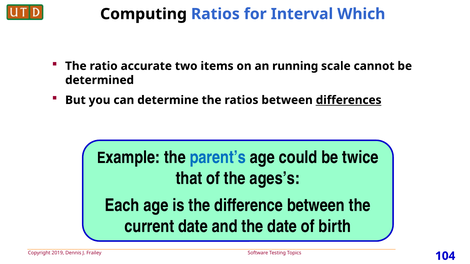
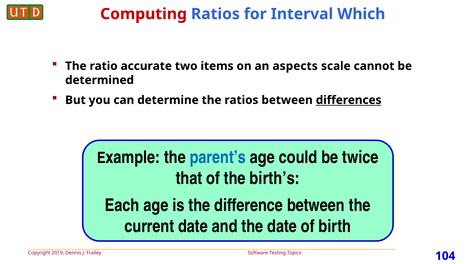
Computing colour: black -> red (144, 14)
running: running -> aspects (295, 66)
ages’s: ages’s -> birth’s (275, 179)
